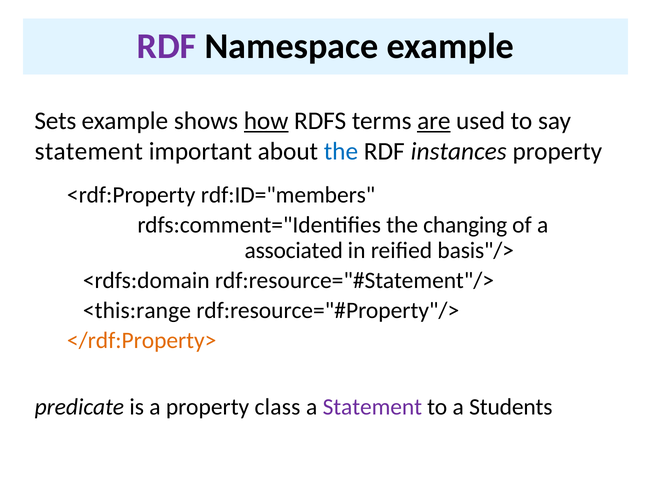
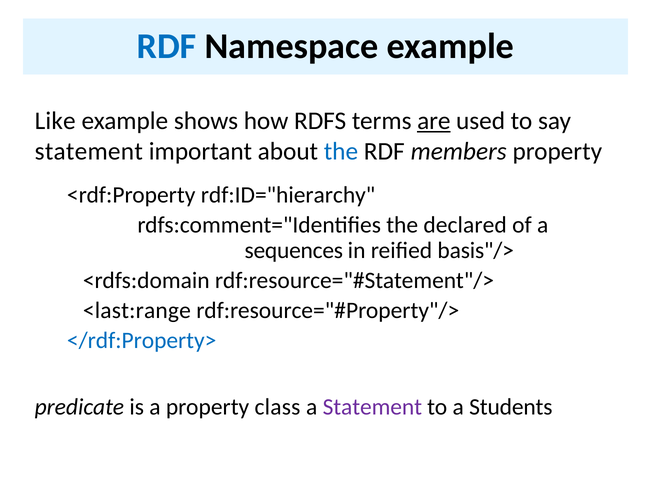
RDF colour: purple -> blue (167, 46)
Sets: Sets -> Like (55, 121)
how underline: present -> none (266, 121)
instances: instances -> members (459, 151)
rdf:ID="members: rdf:ID="members -> rdf:ID="hierarchy (288, 195)
changing: changing -> declared (465, 225)
associated: associated -> sequences (294, 250)
<this:range: <this:range -> <last:range (137, 310)
</rdf:Property> colour: orange -> blue (142, 340)
